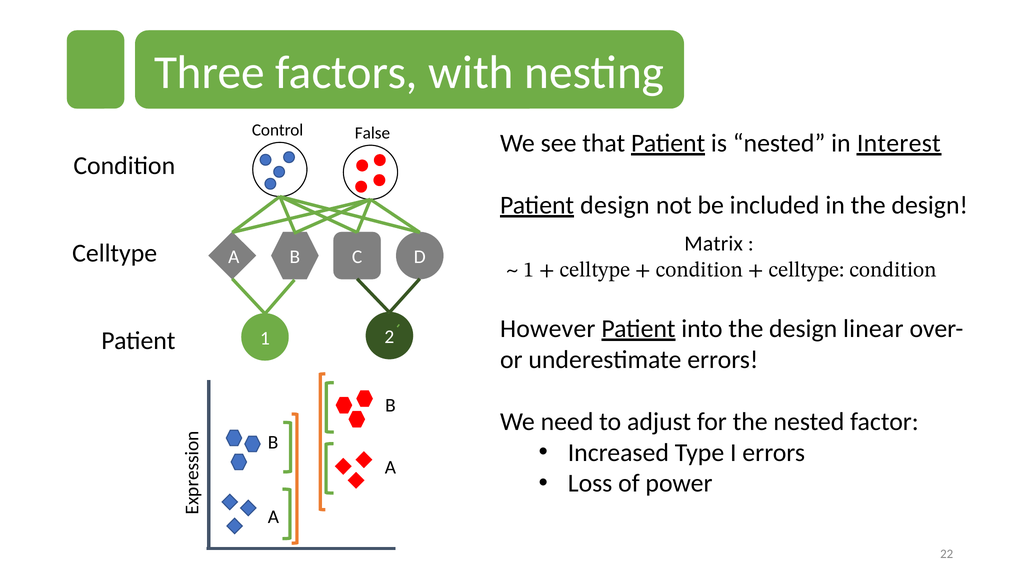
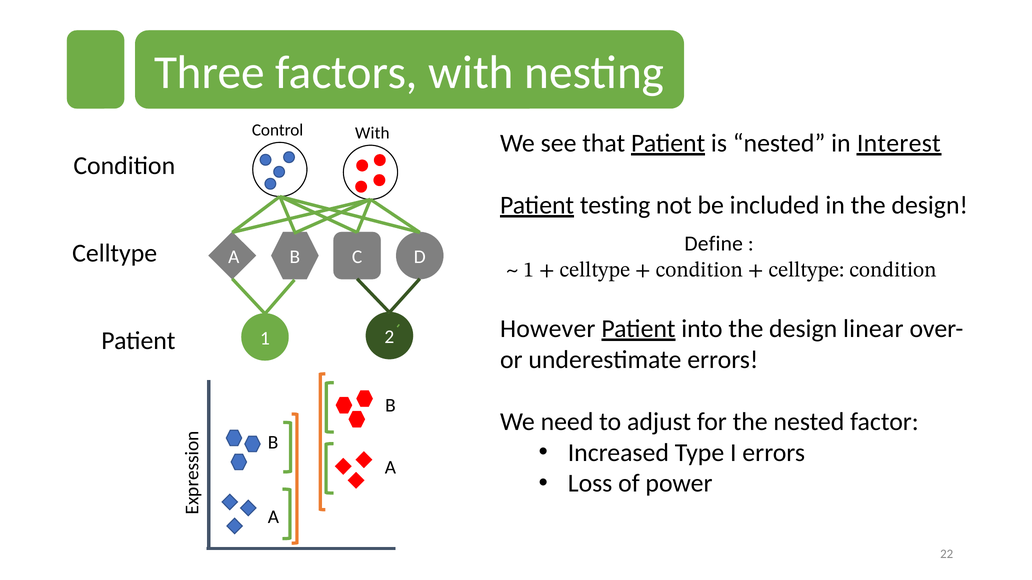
False: False -> With (372, 133)
Patient design: design -> testing (615, 205)
Matrix: Matrix -> Define (714, 244)
